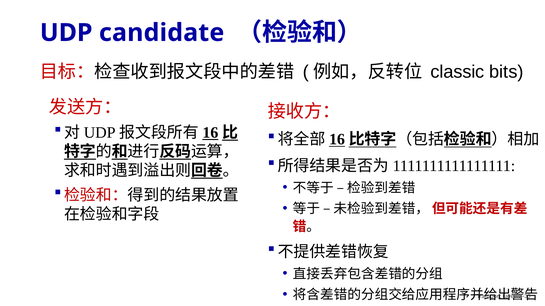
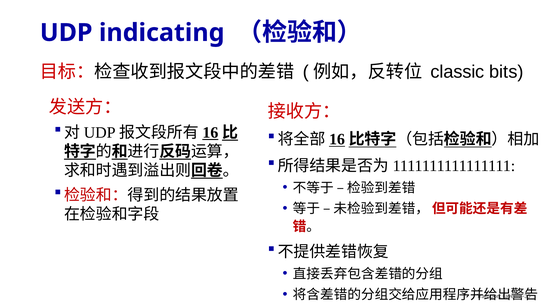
candidate: candidate -> indicating (162, 33)
